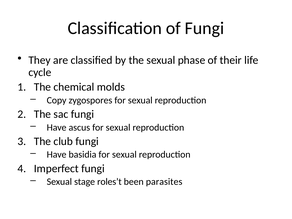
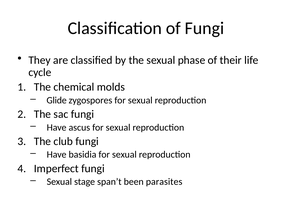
Copy: Copy -> Glide (57, 100)
roles’t: roles’t -> span’t (109, 182)
